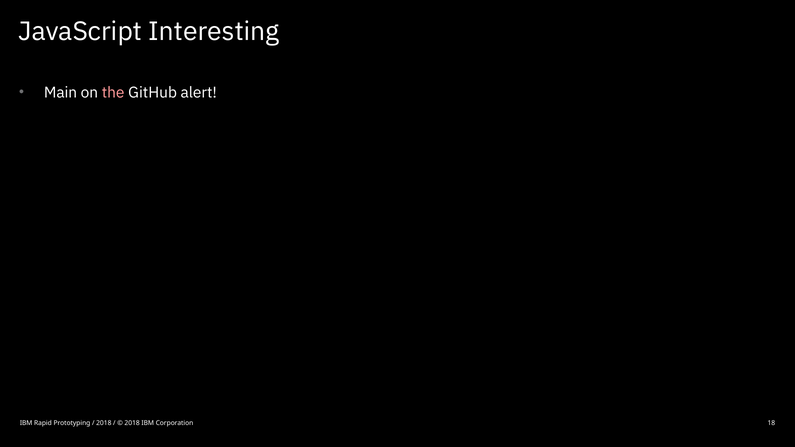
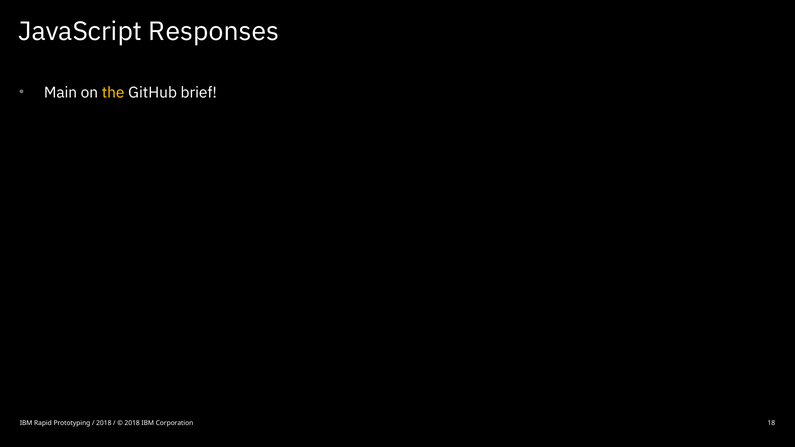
Interesting: Interesting -> Responses (214, 32)
the colour: pink -> yellow (113, 93)
alert: alert -> brief (199, 93)
